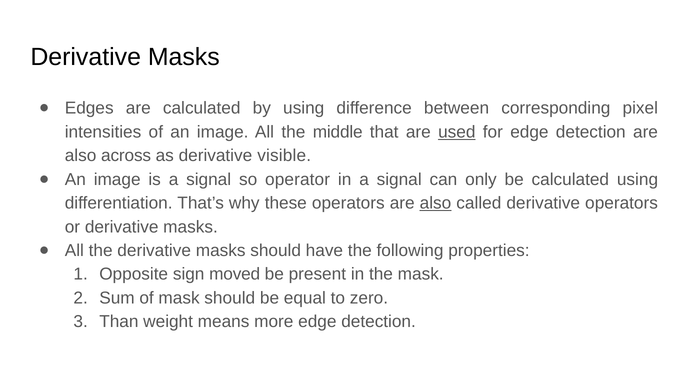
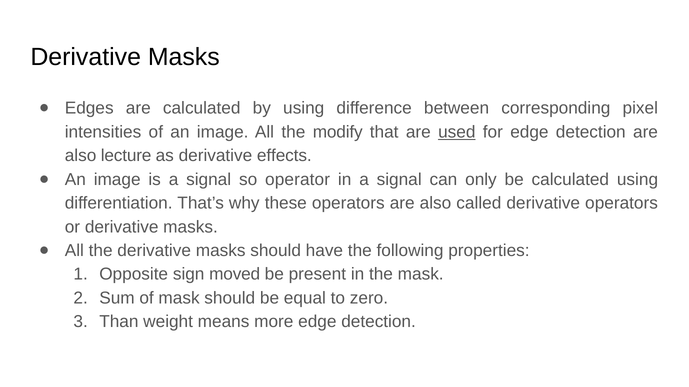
middle: middle -> modify (338, 132)
across: across -> lecture (126, 156)
visible: visible -> effects (284, 156)
also underline: present -> none (435, 203)
